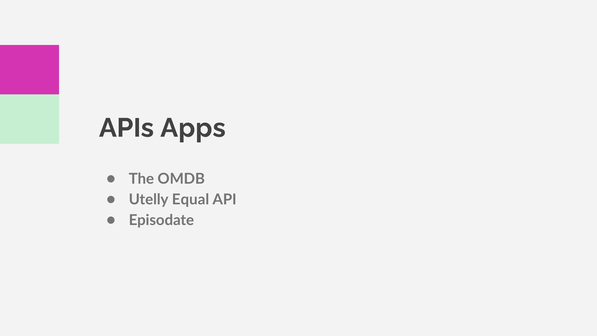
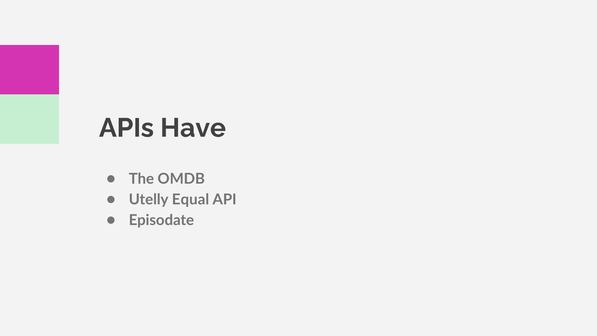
Apps: Apps -> Have (193, 128)
